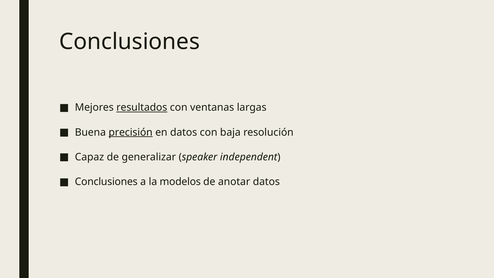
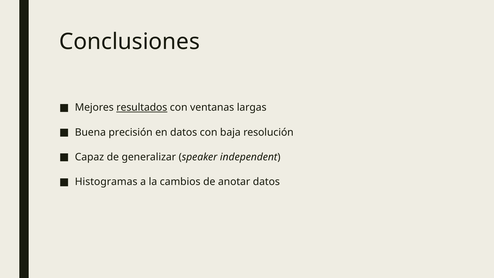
precisión underline: present -> none (131, 132)
Conclusiones: Conclusiones -> Histogramas (106, 182)
modelos: modelos -> cambios (180, 182)
